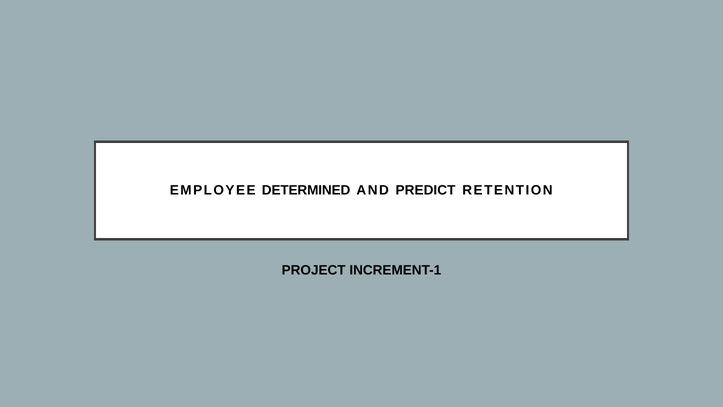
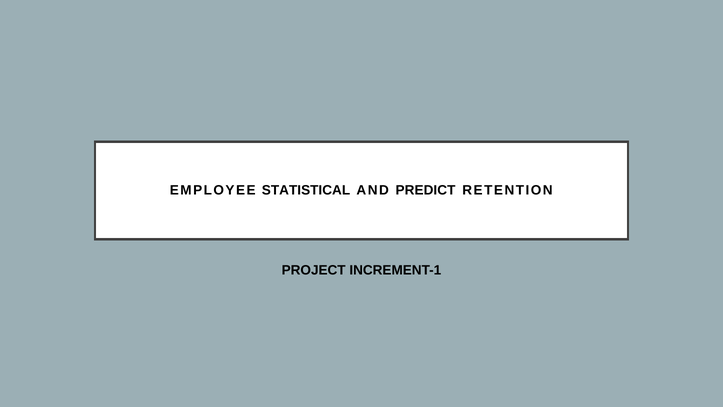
DETERMINED: DETERMINED -> STATISTICAL (306, 190)
